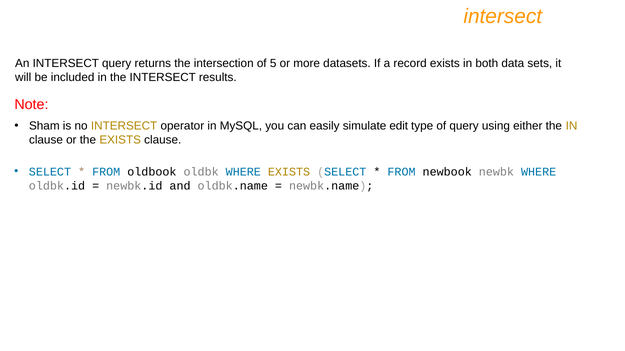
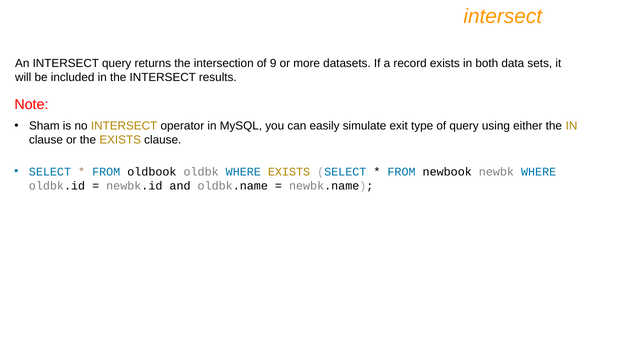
5: 5 -> 9 (273, 63)
edit: edit -> exit (399, 126)
